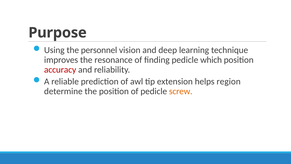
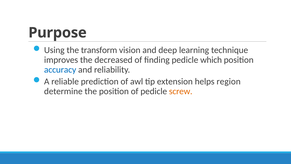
personnel: personnel -> transform (99, 50)
resonance: resonance -> decreased (113, 60)
accuracy colour: red -> blue (60, 70)
